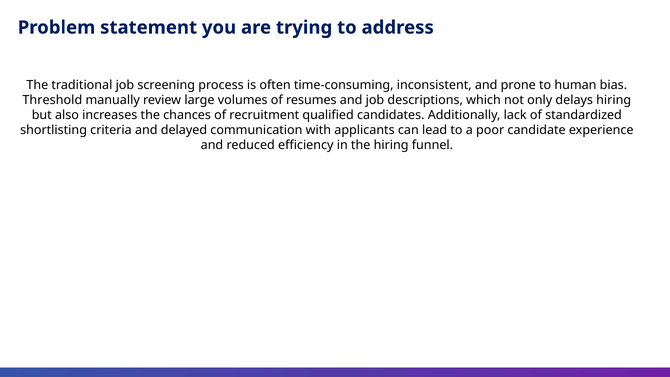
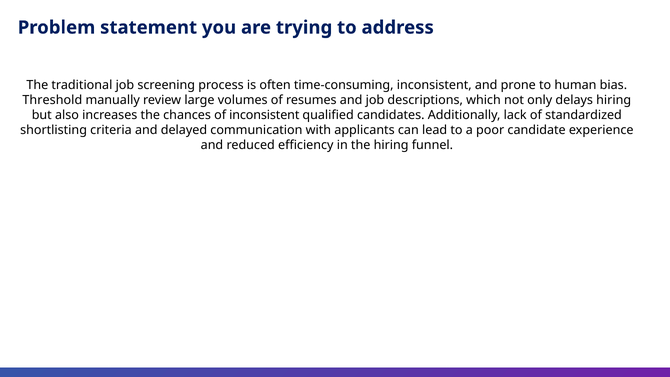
of recruitment: recruitment -> inconsistent (264, 115)
